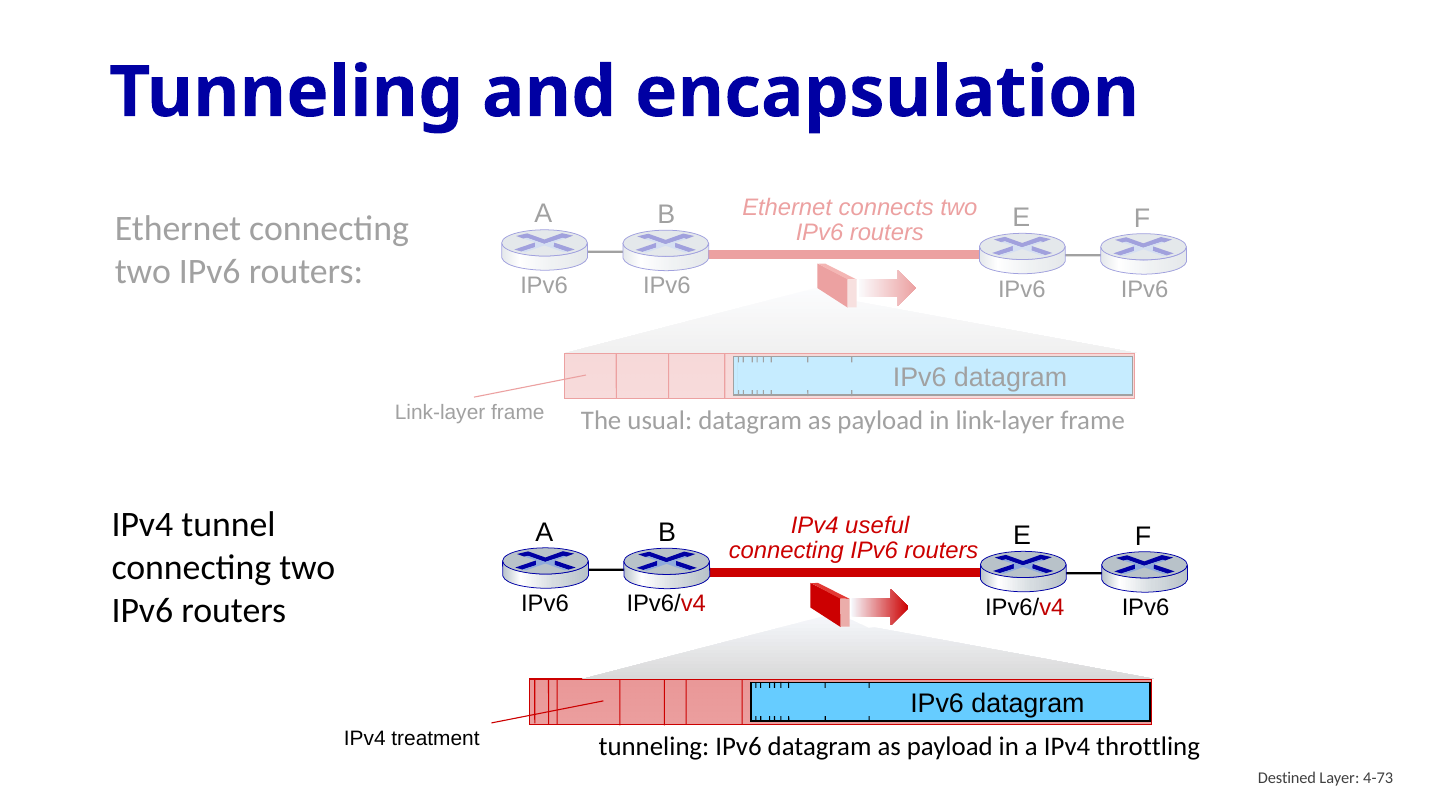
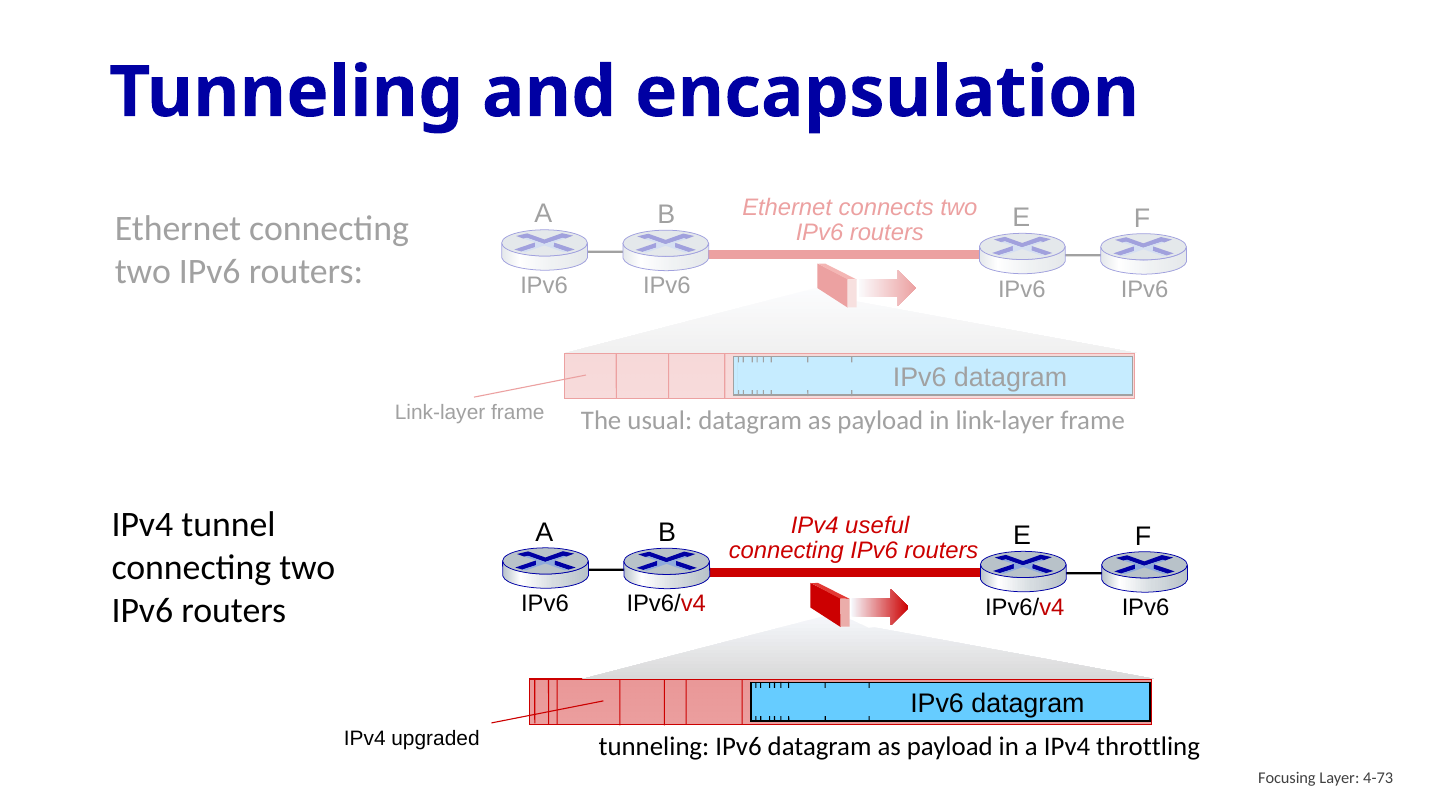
treatment: treatment -> upgraded (436, 739)
Destined: Destined -> Focusing (1287, 778)
